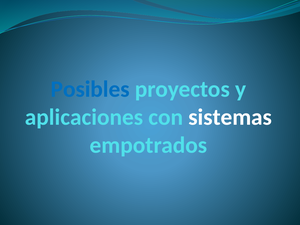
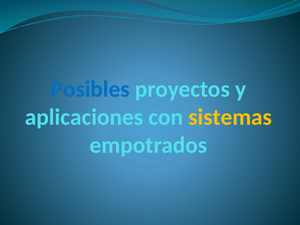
sistemas colour: white -> yellow (230, 117)
